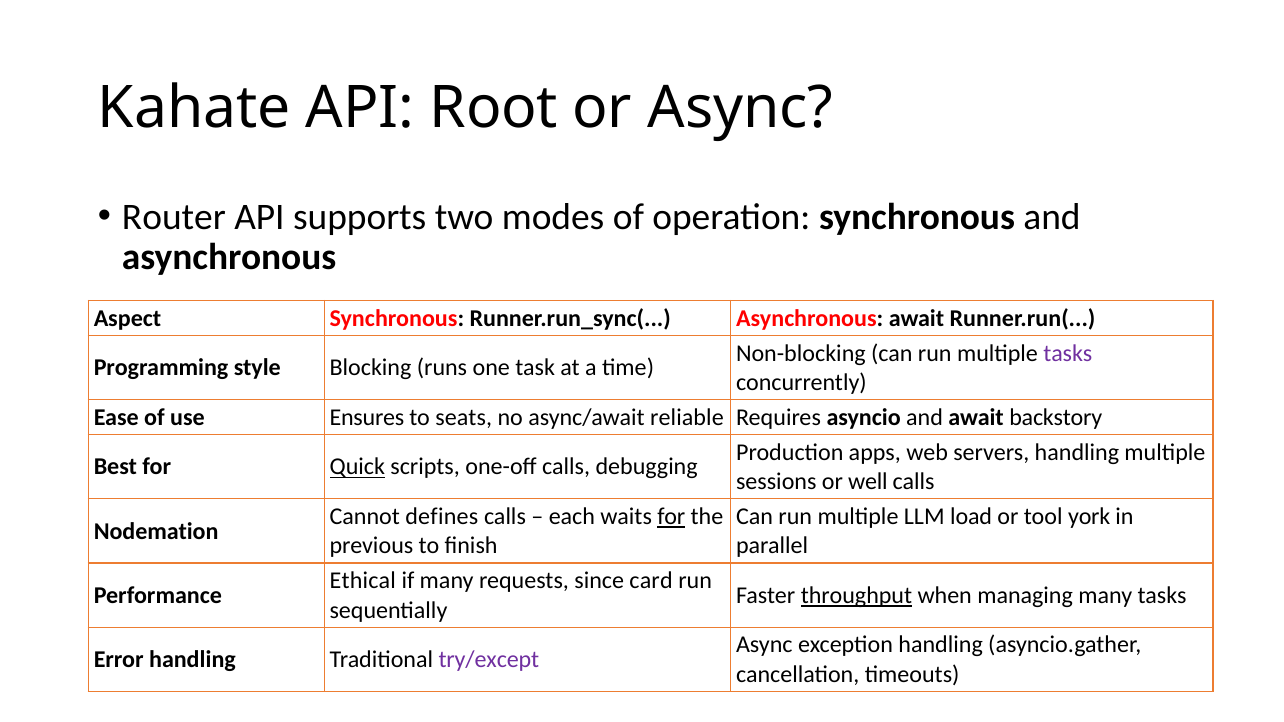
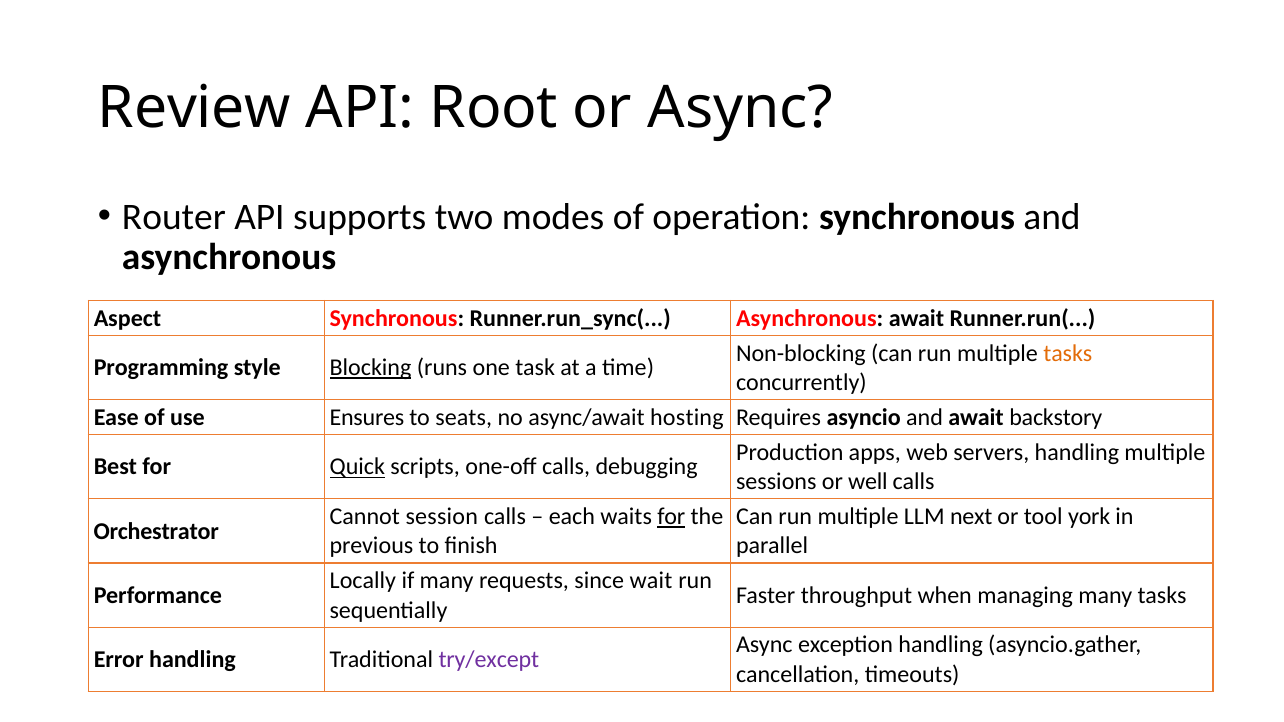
Kahate: Kahate -> Review (194, 108)
tasks colour: purple -> orange (1068, 353)
Blocking underline: none -> present (371, 368)
reliable: reliable -> hosting (687, 418)
defines: defines -> session (442, 517)
load: load -> next (971, 517)
Nodemation: Nodemation -> Orchestrator (156, 531)
Ethical: Ethical -> Locally (363, 581)
card: card -> wait (651, 581)
throughput underline: present -> none (856, 596)
